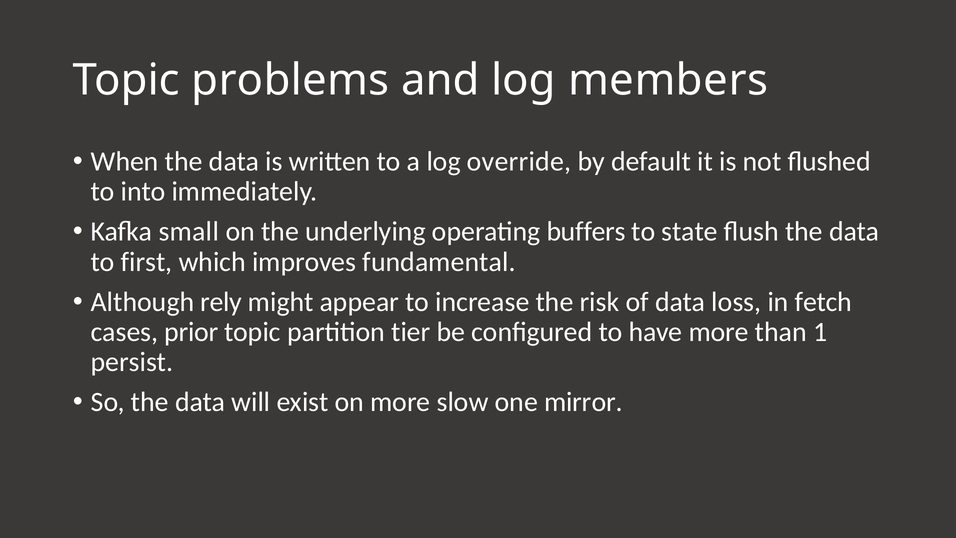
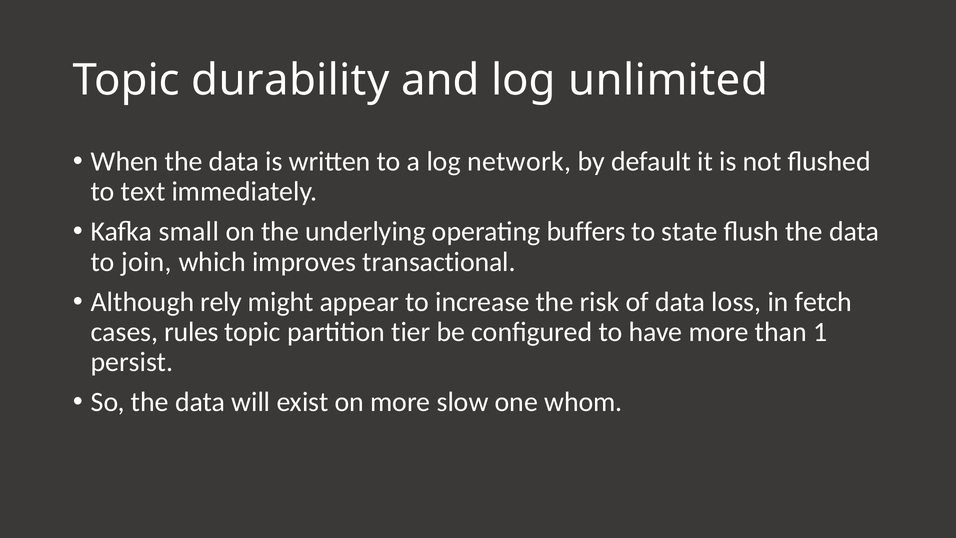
problems: problems -> durability (290, 80)
members: members -> unlimited (668, 80)
override: override -> network (519, 162)
into: into -> text (143, 192)
first: first -> join (146, 262)
fundamental: fundamental -> transactional (439, 262)
prior: prior -> rules (191, 332)
mirror: mirror -> whom (583, 402)
